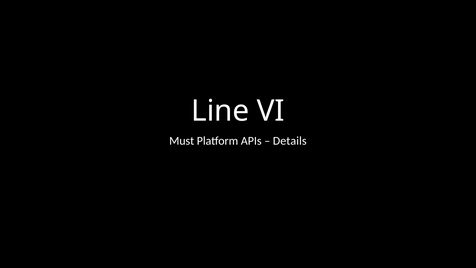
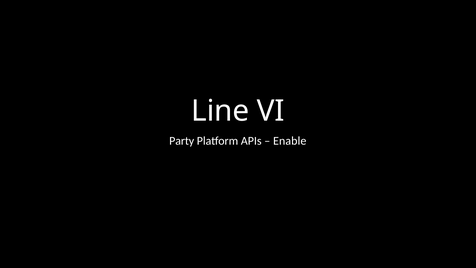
Must: Must -> Party (182, 141)
Details: Details -> Enable (290, 141)
